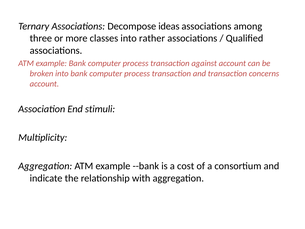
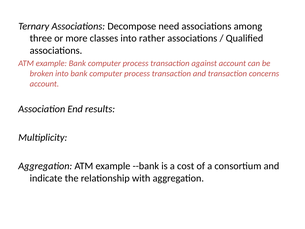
ideas: ideas -> need (169, 26)
stimuli: stimuli -> results (100, 109)
